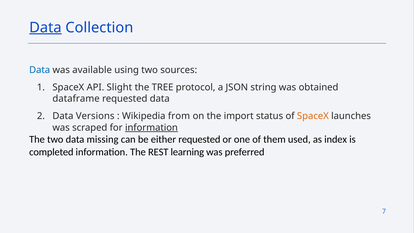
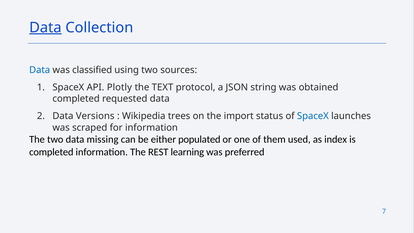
available: available -> classified (92, 70)
Slight: Slight -> Plotly (119, 87)
TREE: TREE -> TEXT (163, 87)
dataframe: dataframe -> completed (76, 99)
from: from -> trees (179, 116)
SpaceX colour: orange -> blue (313, 116)
information underline: present -> none (151, 127)
either requested: requested -> populated (199, 139)
